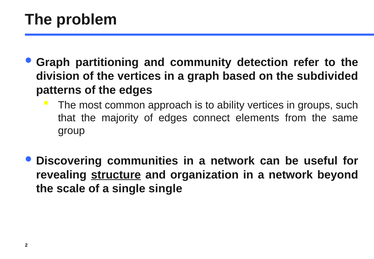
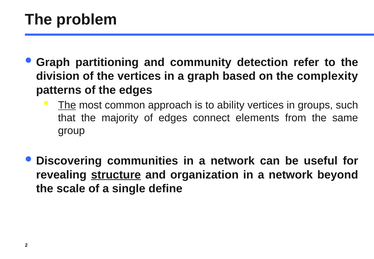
subdivided: subdivided -> complexity (327, 76)
The underline: none -> present (67, 105)
single single: single -> define (165, 188)
